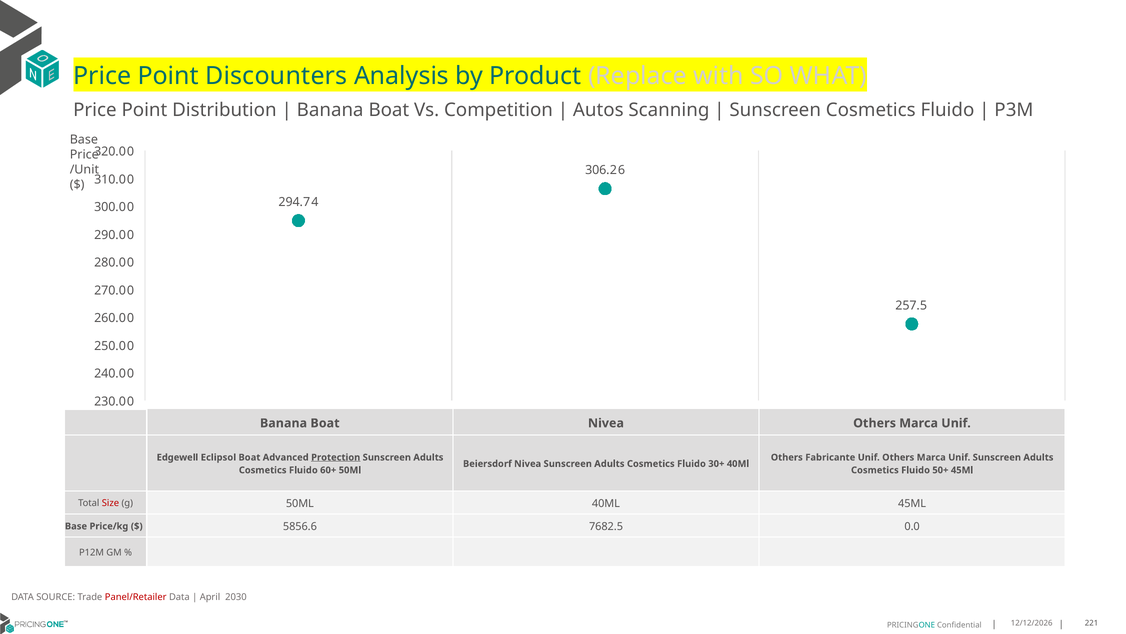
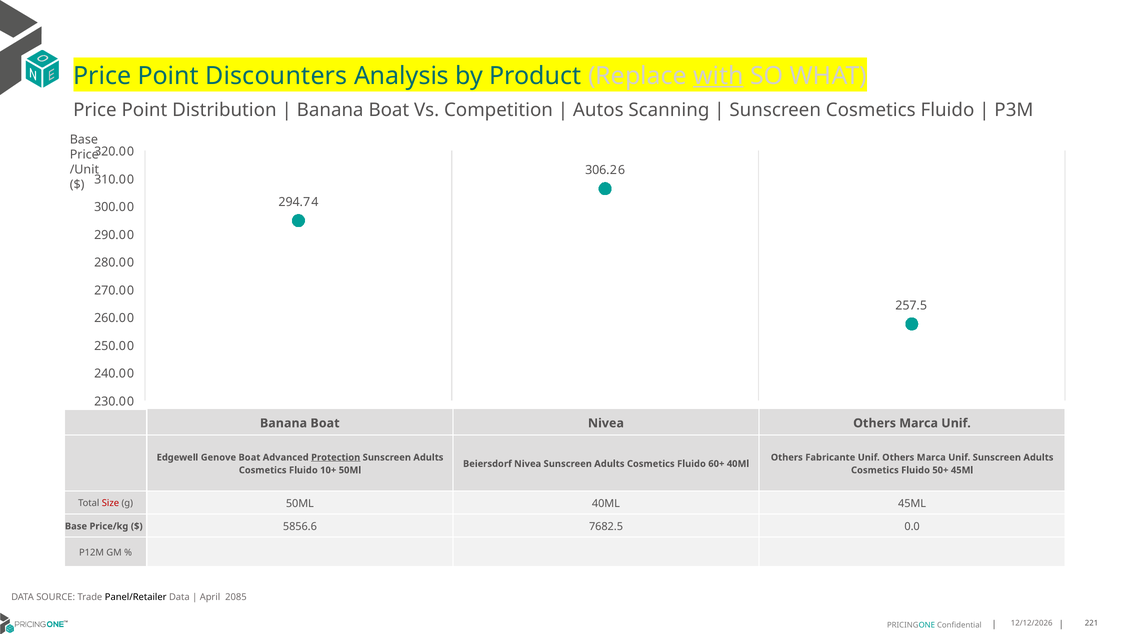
with underline: none -> present (718, 76)
Eclipsol: Eclipsol -> Genove (218, 457)
30+: 30+ -> 60+ (716, 463)
60+: 60+ -> 10+ (328, 470)
Panel/Retailer colour: red -> black (136, 597)
2030: 2030 -> 2085 (236, 597)
